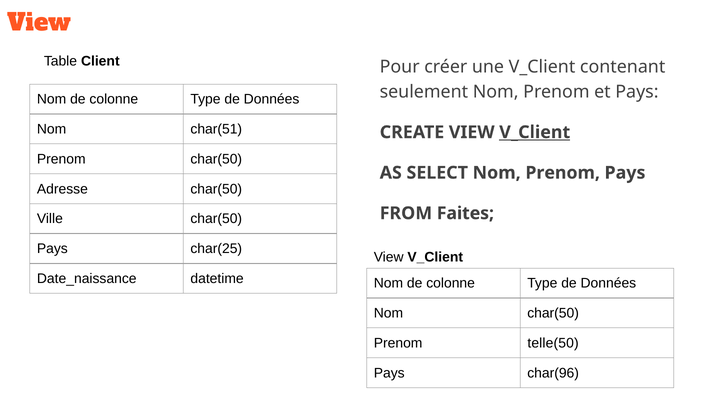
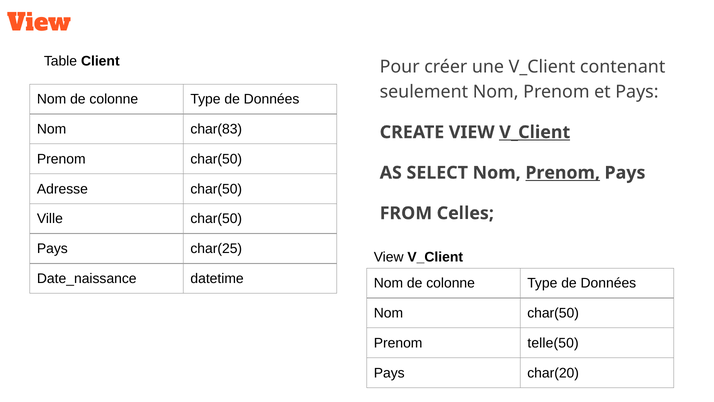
char(51: char(51 -> char(83 (216, 129)
Prenom underline: none -> present (563, 173)
Faites: Faites -> Celles (465, 213)
char(96: char(96 -> char(20 (553, 373)
